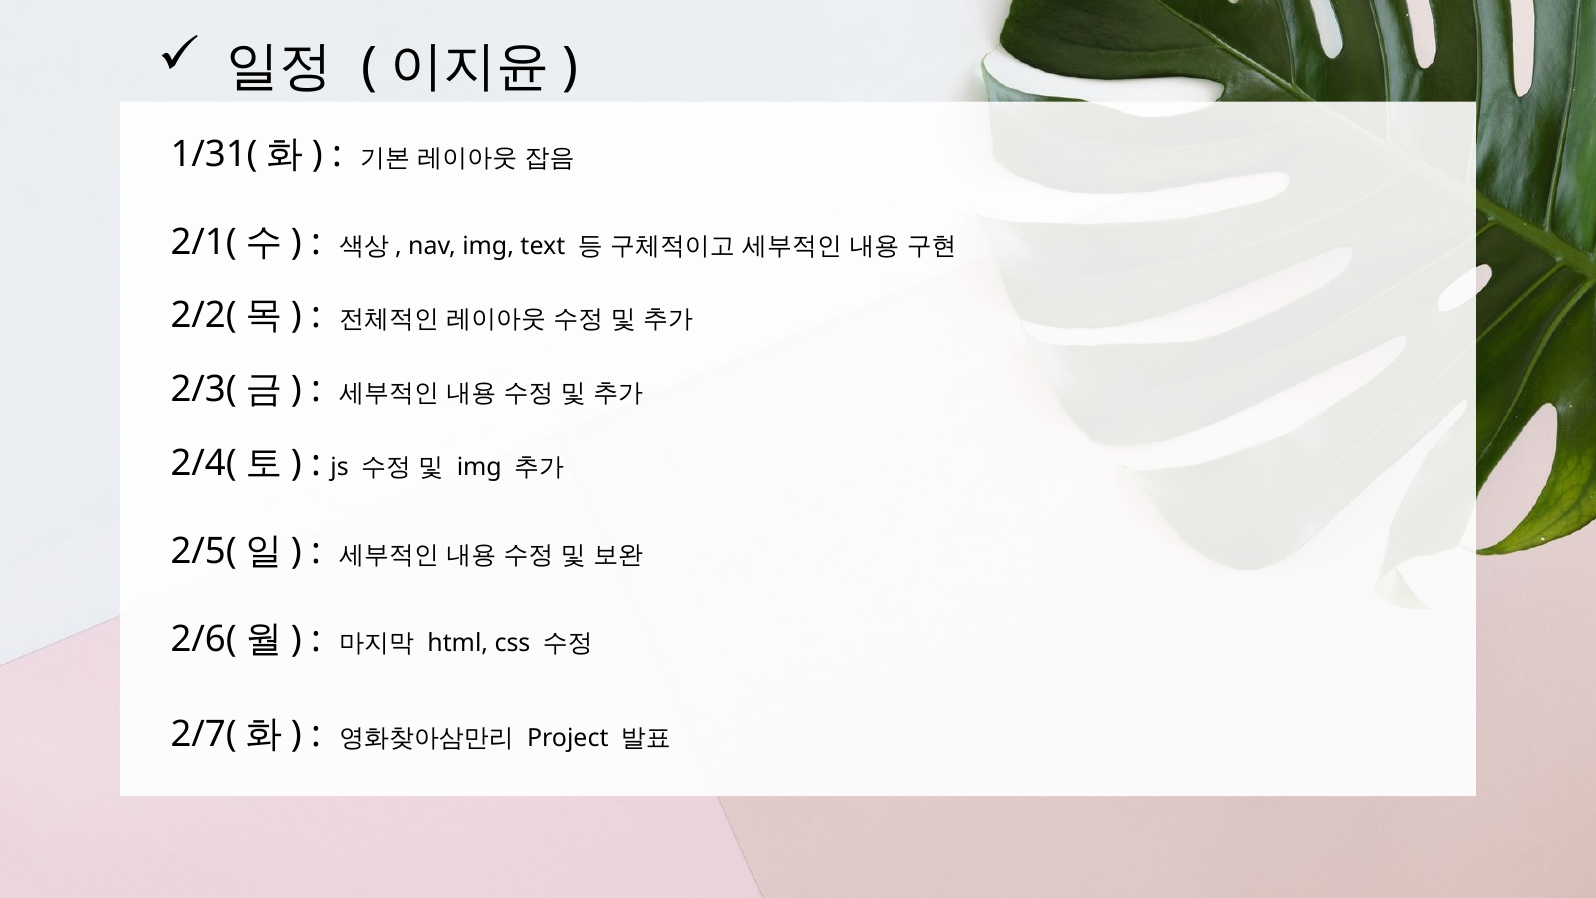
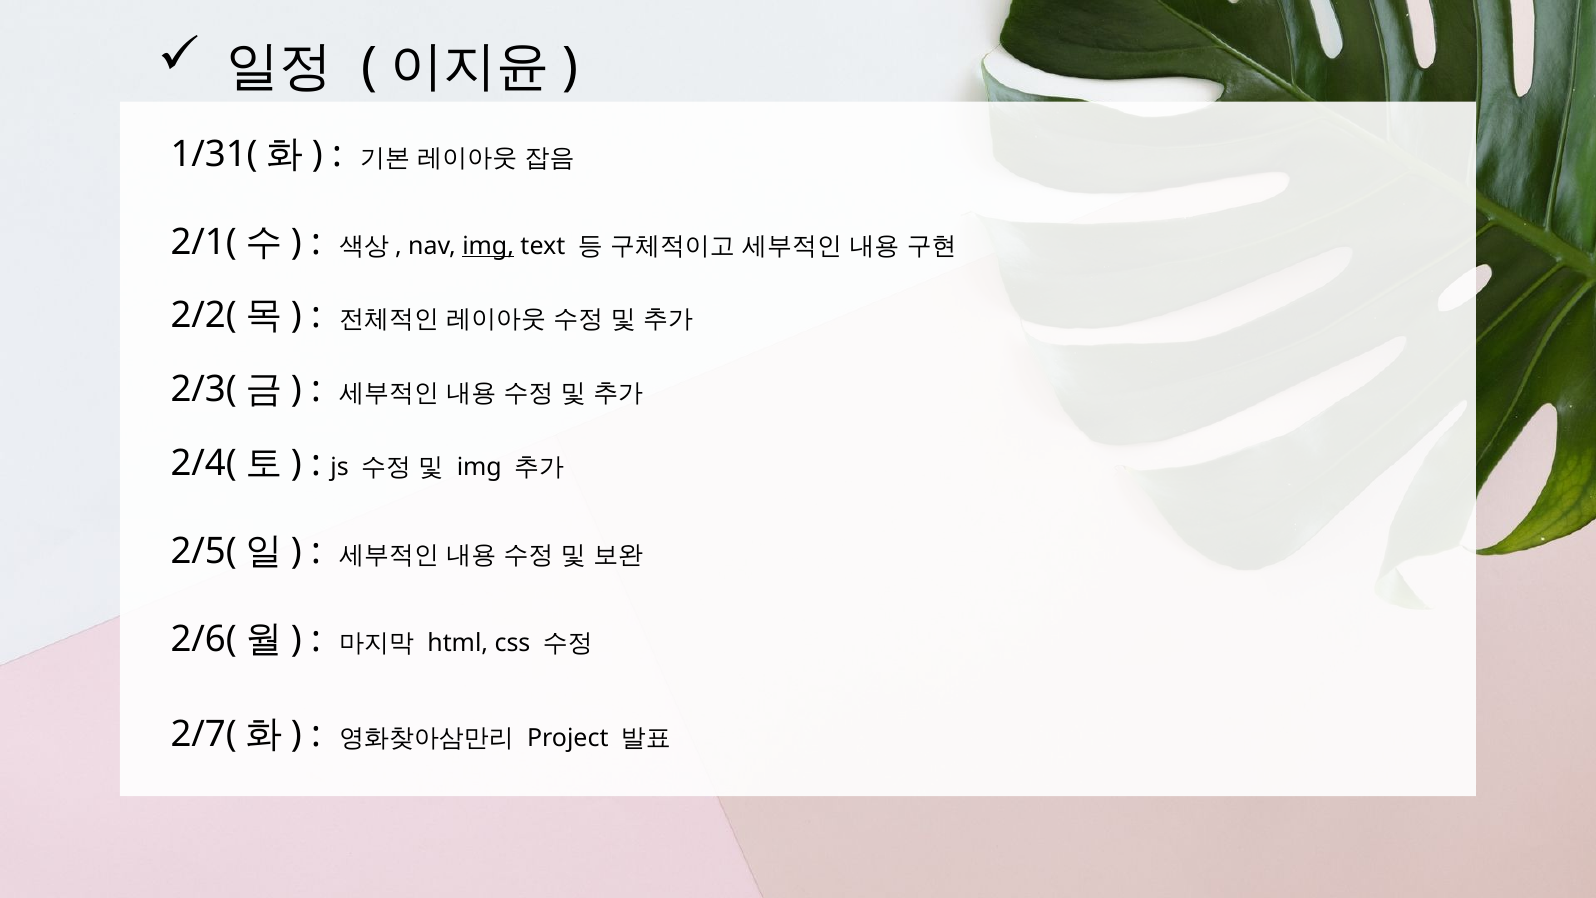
img underline: none -> present (488, 246)
